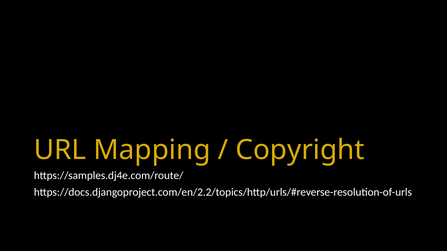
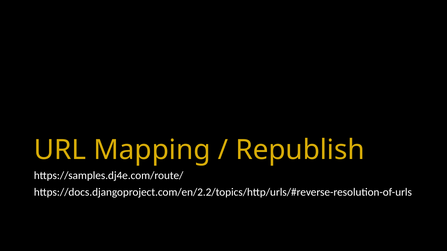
Copyright: Copyright -> Republish (300, 150)
